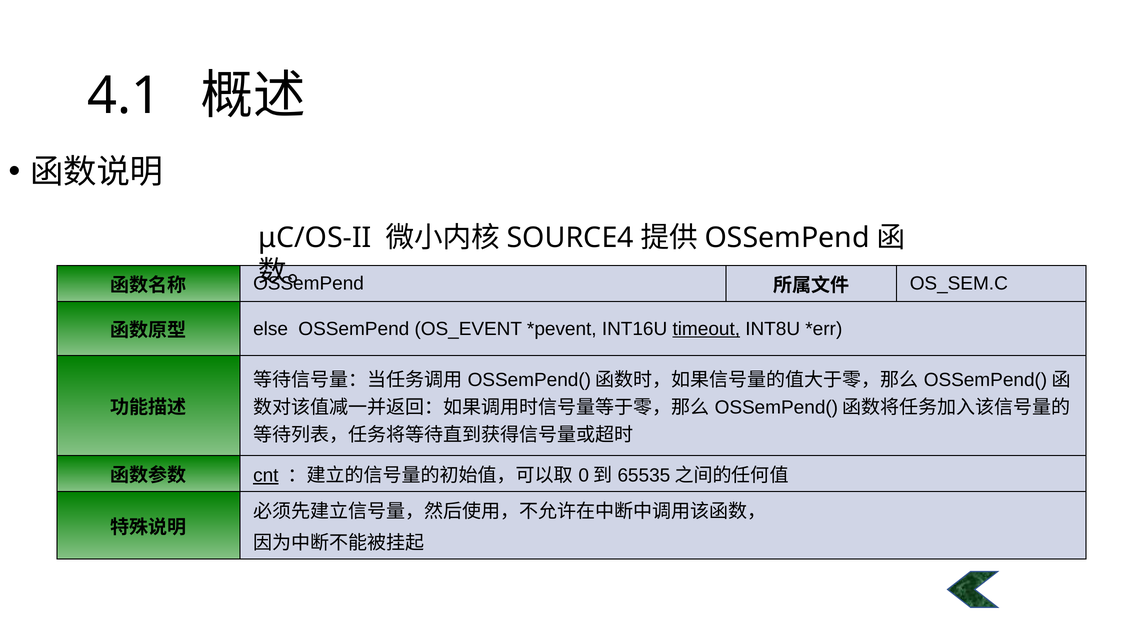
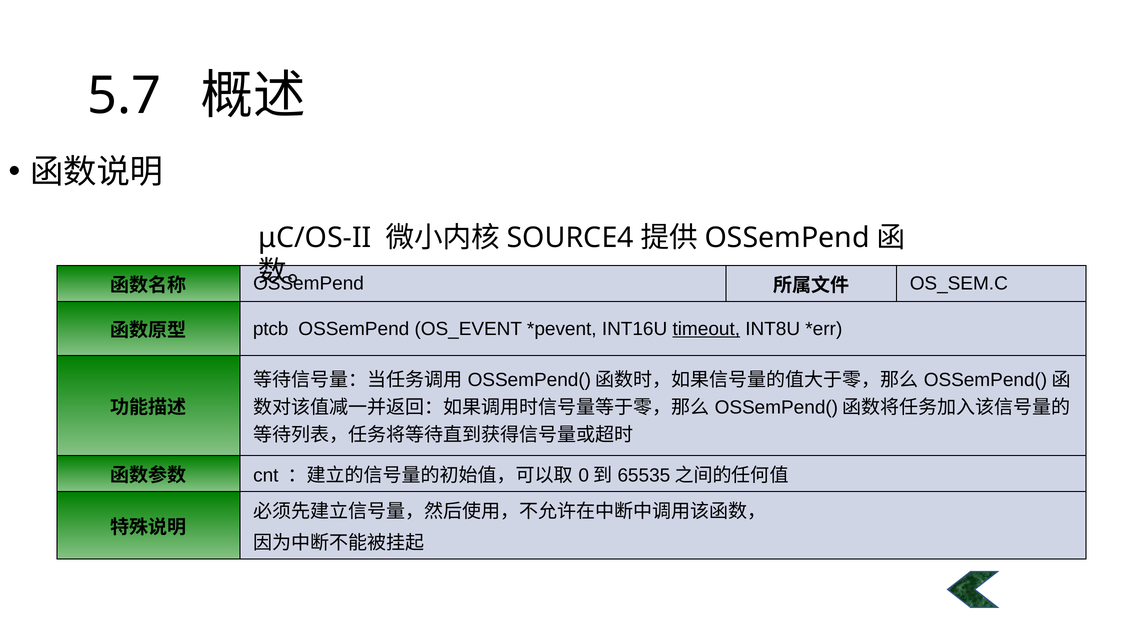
4.1: 4.1 -> 5.7 (124, 96)
else: else -> ptcb (271, 329)
cnt underline: present -> none (266, 476)
